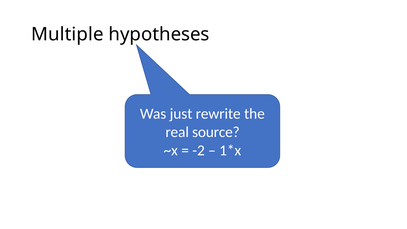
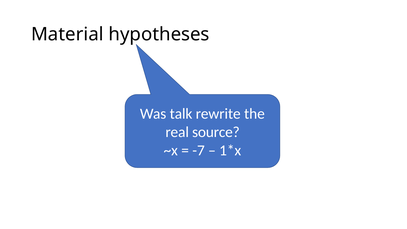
Multiple: Multiple -> Material (67, 34)
just: just -> talk (181, 114)
-2: -2 -> -7 (199, 150)
